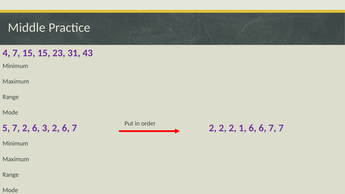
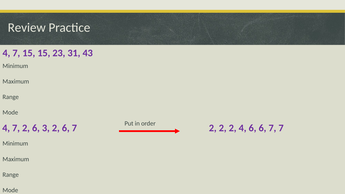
Middle: Middle -> Review (27, 28)
5: 5 -> 4 (6, 128)
2 1: 1 -> 4 (243, 128)
